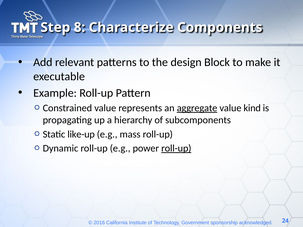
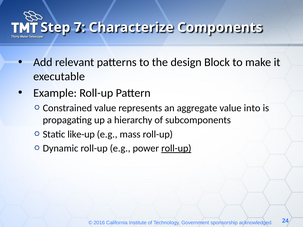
8: 8 -> 7 (79, 27)
aggregate underline: present -> none (197, 108)
kind: kind -> into (252, 108)
